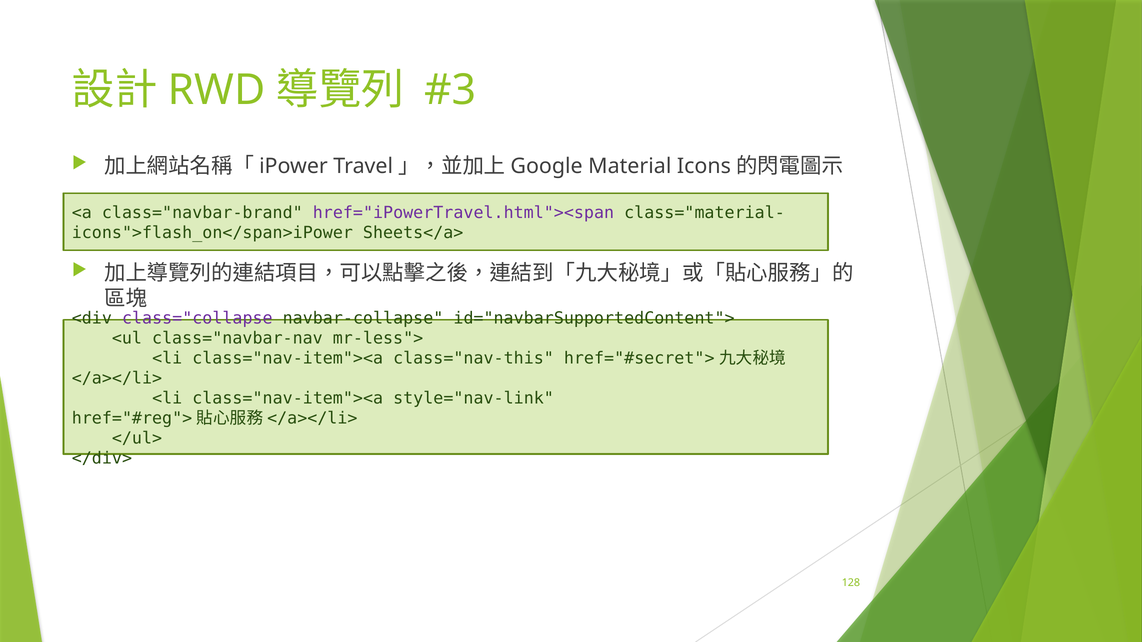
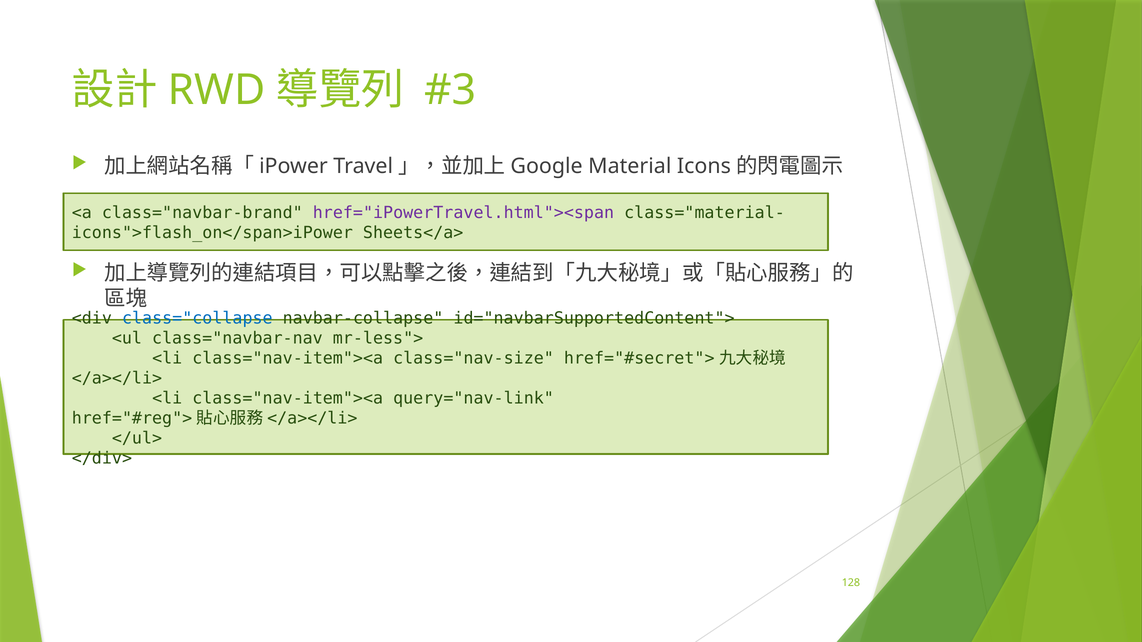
class="collapse colour: purple -> blue (197, 318)
class="nav-this: class="nav-this -> class="nav-size (474, 358)
style="nav-link: style="nav-link -> query="nav-link (474, 398)
